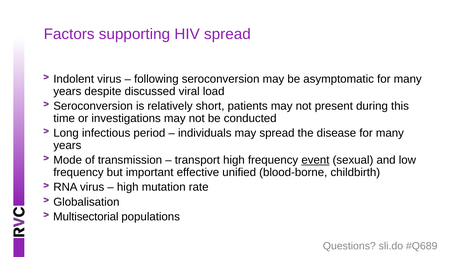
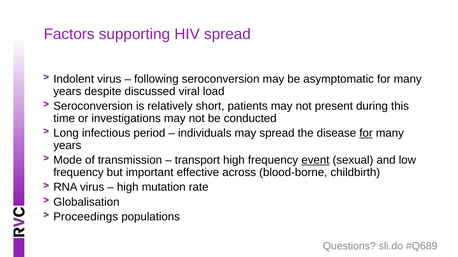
for underline: none -> present (366, 133)
unified: unified -> across (239, 173)
Multisectorial: Multisectorial -> Proceedings (86, 217)
